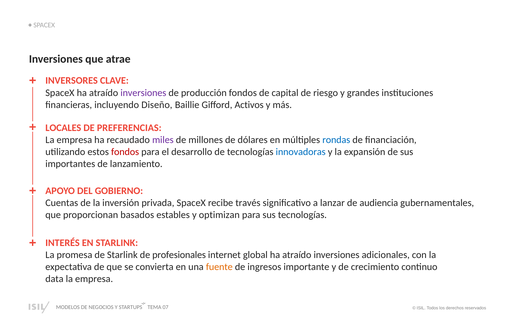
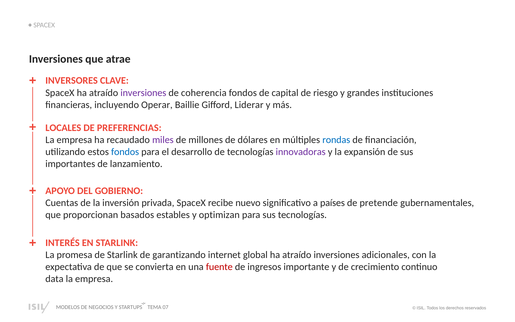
producción: producción -> coherencia (204, 93)
Diseño: Diseño -> Operar (157, 105)
Activos: Activos -> Liderar (249, 105)
fondos colour: red -> blue (125, 152)
innovadoras colour: blue -> purple (301, 152)
través: través -> nuevo (248, 203)
lanzar: lanzar -> países (332, 203)
audiencia: audiencia -> pretende (379, 203)
profesionales: profesionales -> garantizando (179, 255)
fuente colour: orange -> red (219, 267)
